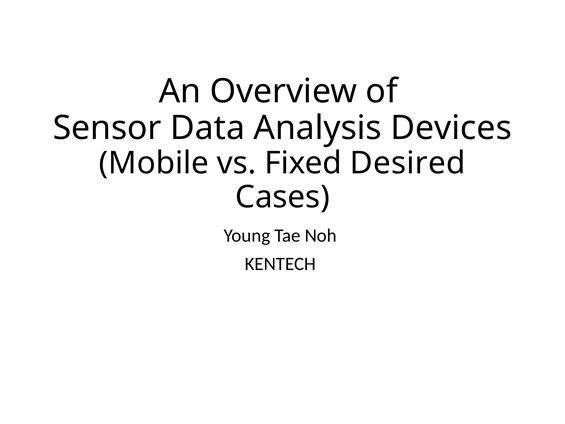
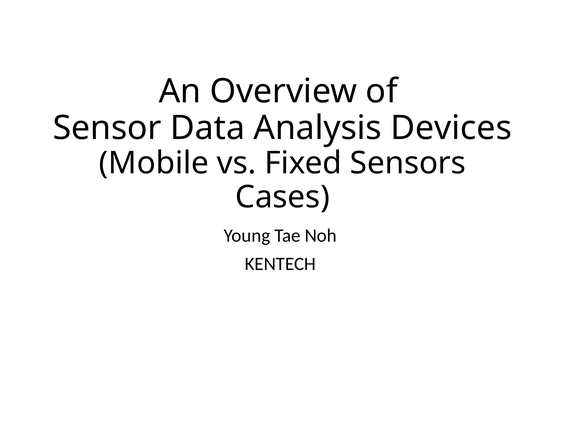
Desired: Desired -> Sensors (408, 163)
